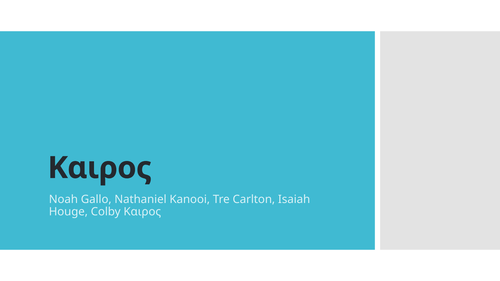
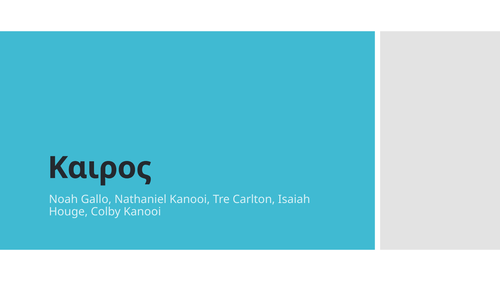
Colby Καιρος: Καιρος -> Kanooi (142, 212)
